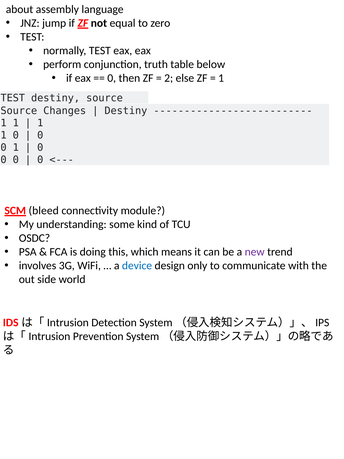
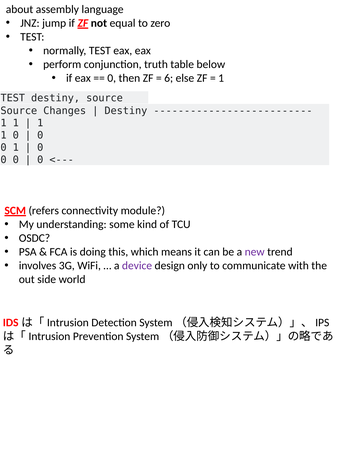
2: 2 -> 6 (169, 78)
bleed: bleed -> refers (44, 210)
device colour: blue -> purple (137, 265)
